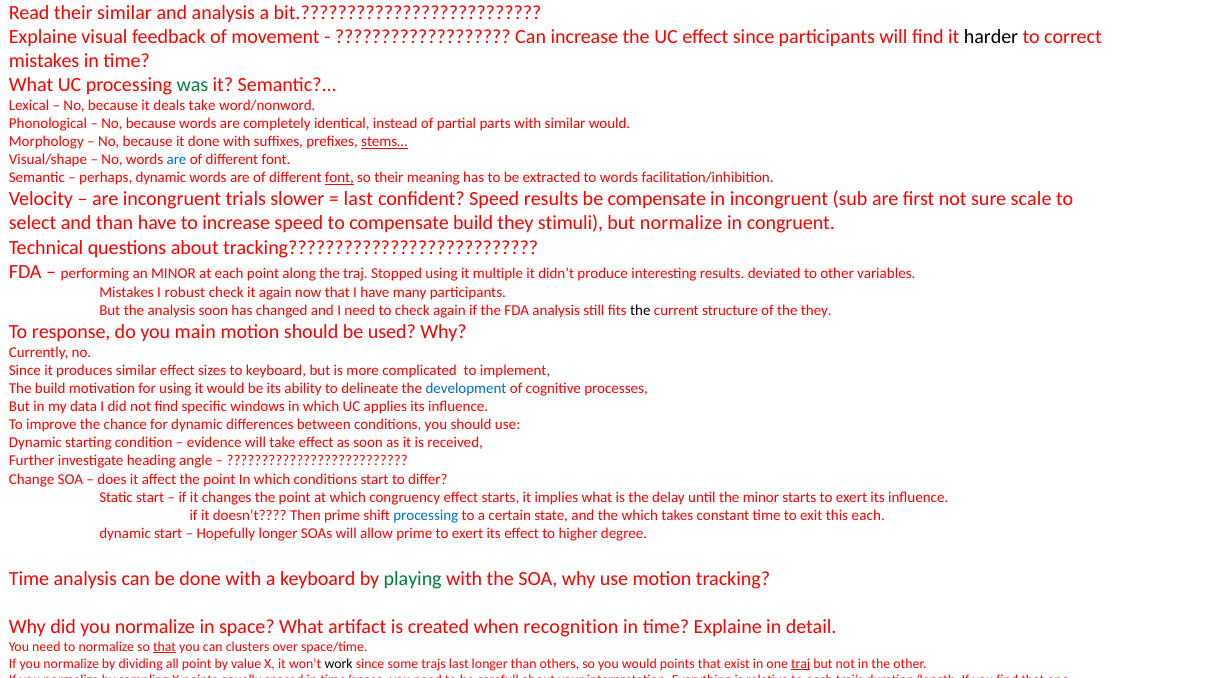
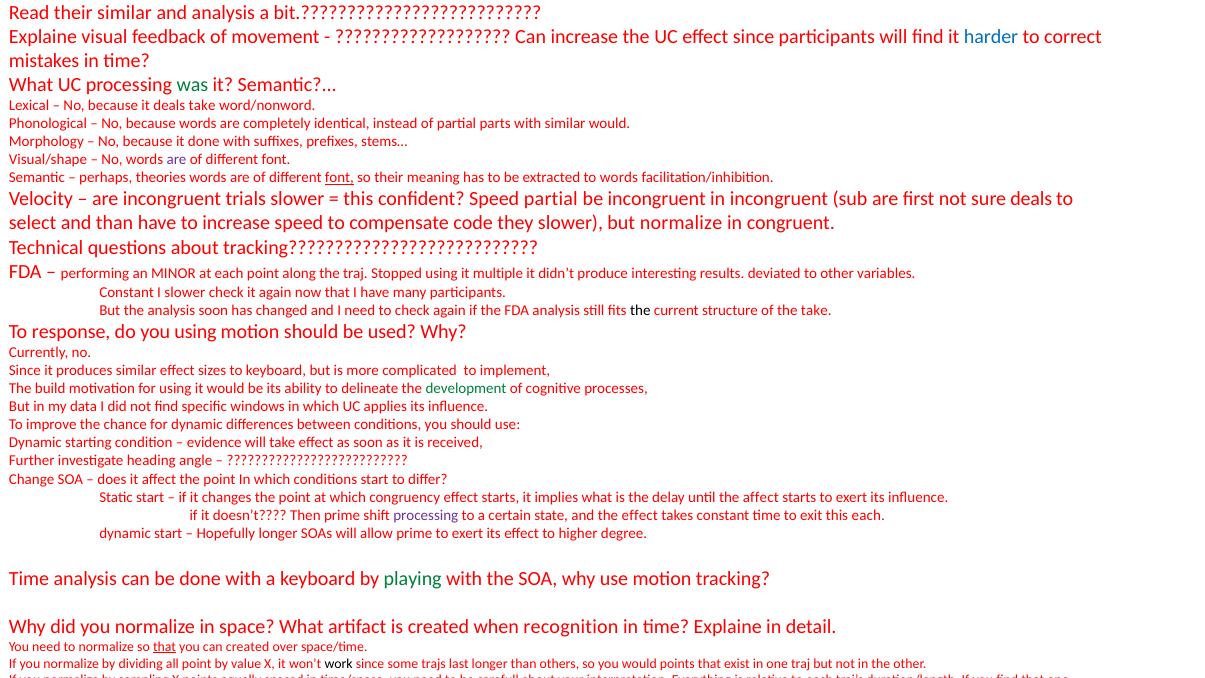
harder colour: black -> blue (991, 37)
stems… underline: present -> none (384, 142)
are colour: blue -> purple (177, 160)
perhaps dynamic: dynamic -> theories (161, 178)
last: last -> this (358, 199)
Speed results: results -> partial (551, 199)
be compensate: compensate -> incongruent (657, 199)
sure scale: scale -> deals (1031, 199)
compensate build: build -> code (473, 223)
they stimuli: stimuli -> slower (571, 223)
Mistakes: Mistakes -> Constant (127, 292)
I robust: robust -> slower (185, 292)
the they: they -> take (816, 310)
you main: main -> using (195, 332)
development colour: blue -> green (466, 389)
the minor: minor -> affect (761, 497)
processing colour: blue -> purple (426, 515)
the which: which -> effect (640, 515)
can clusters: clusters -> created (248, 647)
traj underline: present -> none (801, 663)
